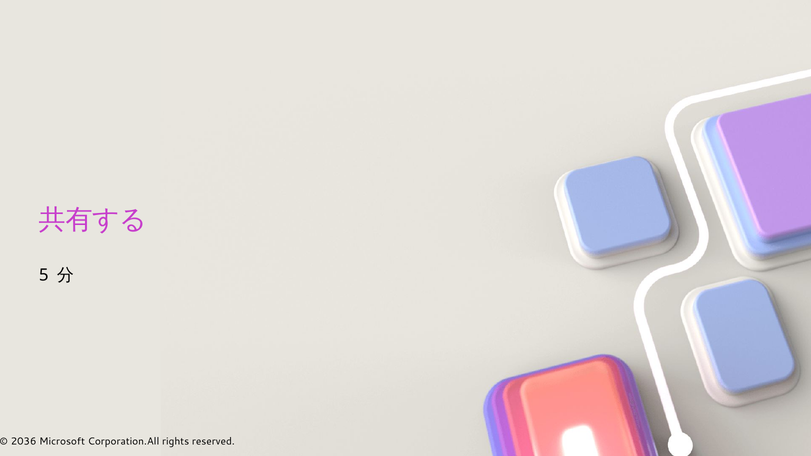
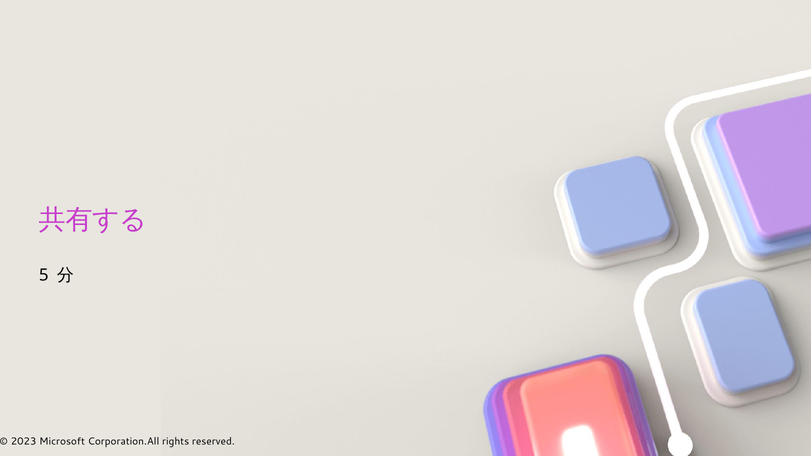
2036: 2036 -> 2023 (24, 442)
